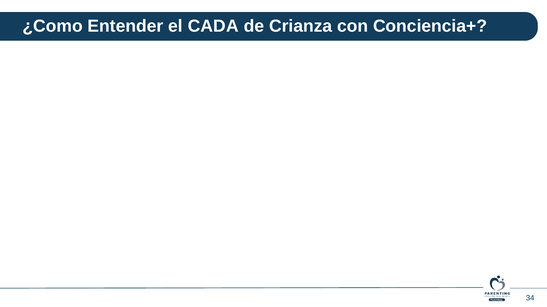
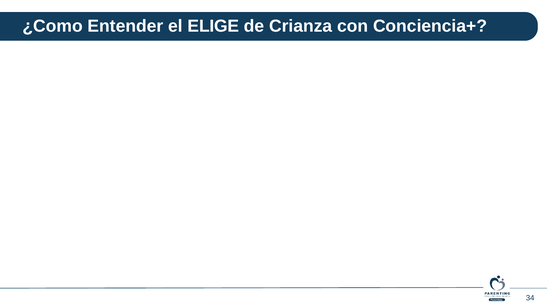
CADA: CADA -> ELIGE (213, 26)
